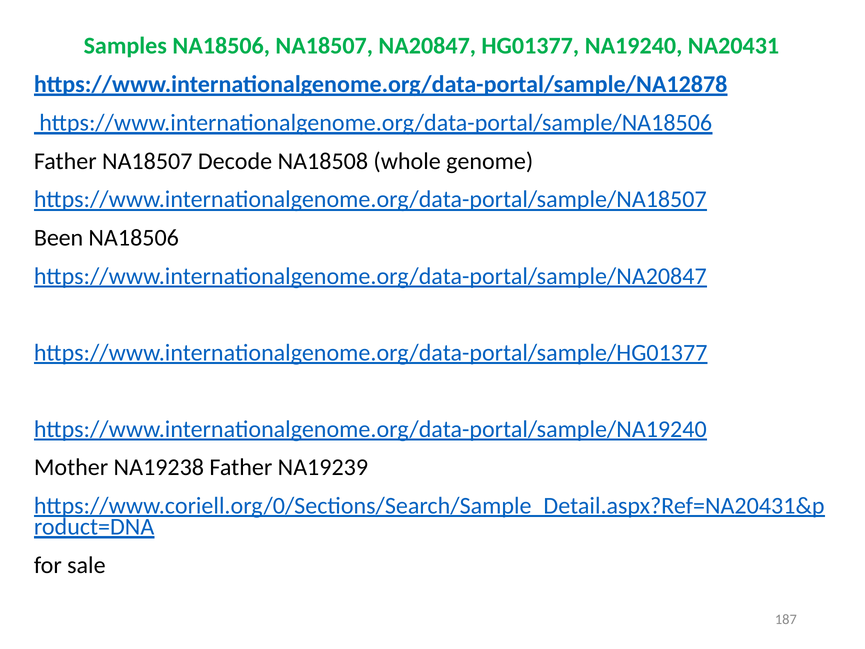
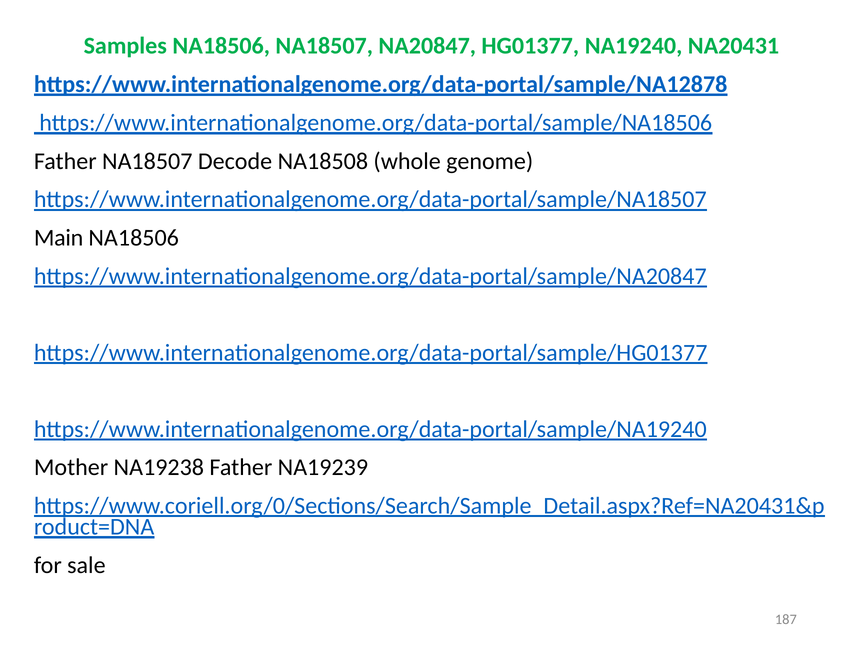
Been: Been -> Main (59, 238)
